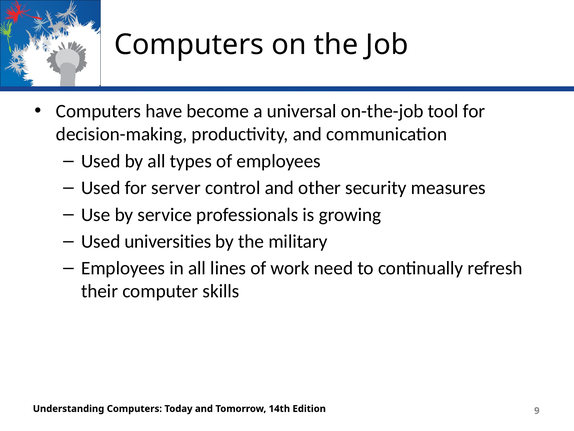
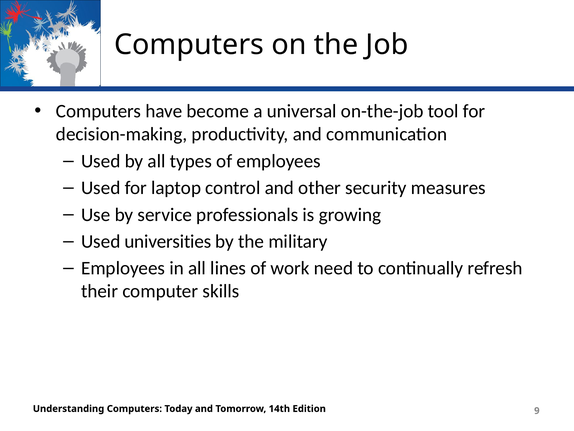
server: server -> laptop (176, 188)
